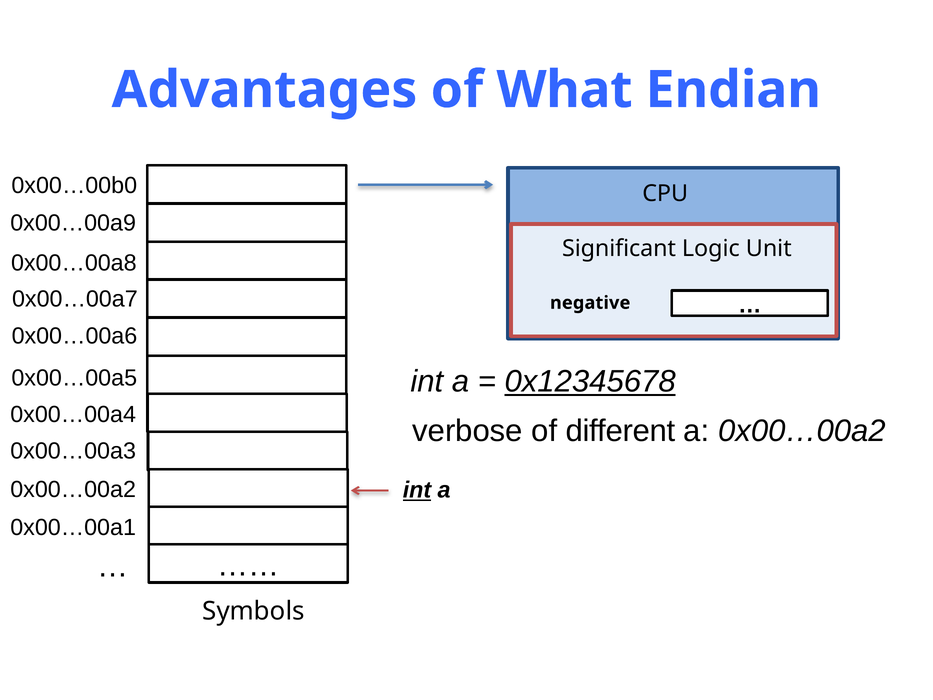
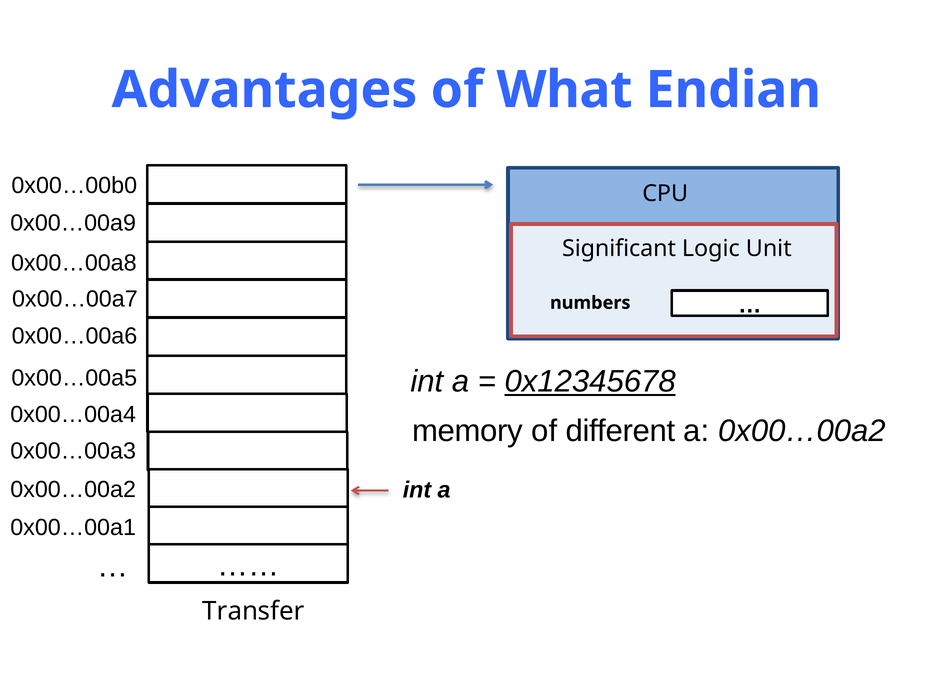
negative: negative -> numbers (590, 303)
verbose: verbose -> memory (468, 431)
int underline: present -> none (417, 490)
Symbols: Symbols -> Transfer (254, 611)
